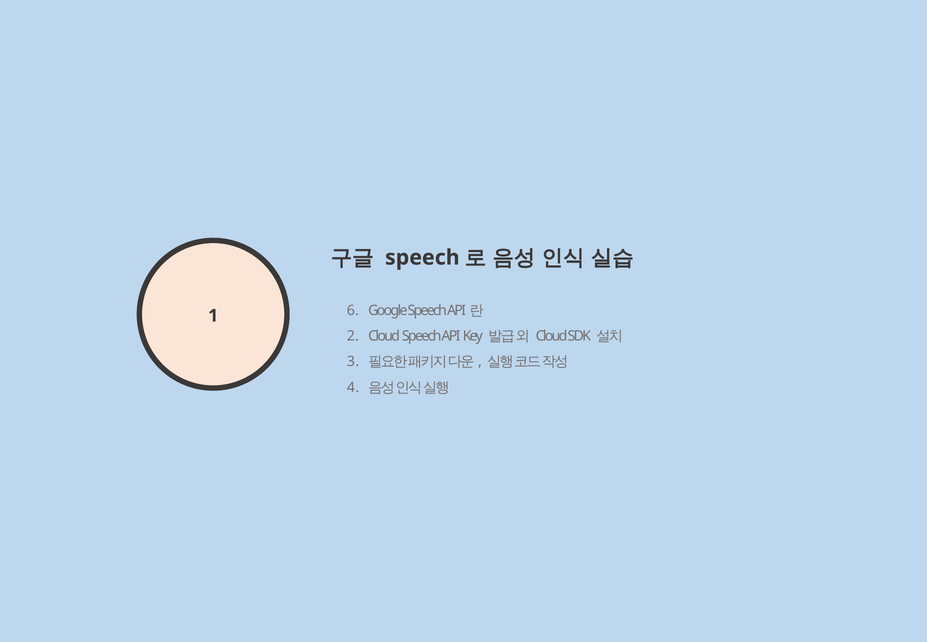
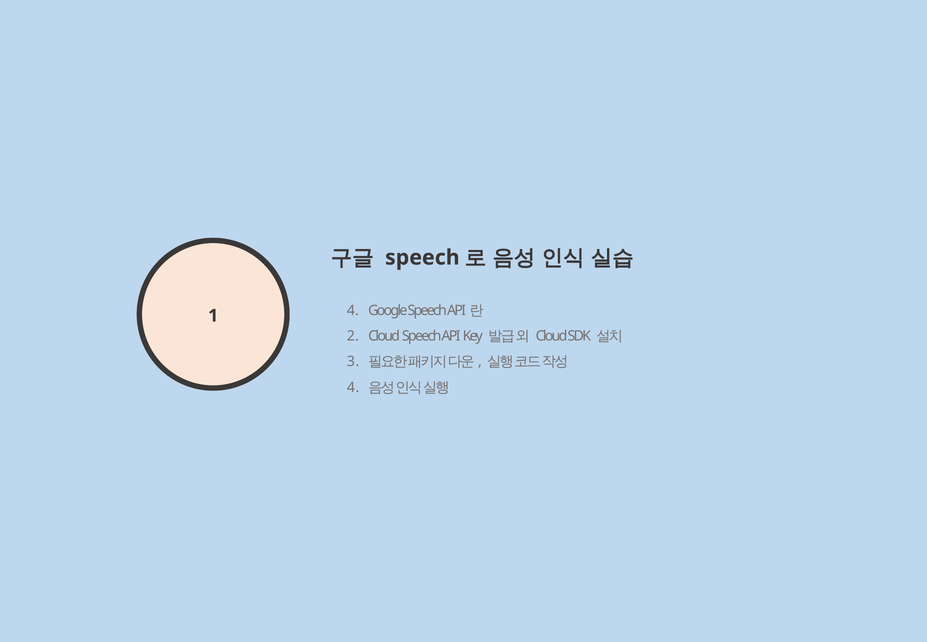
1 6: 6 -> 4 (353, 310)
